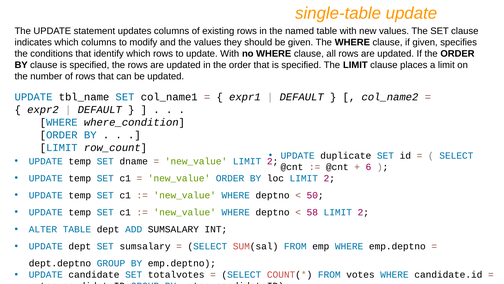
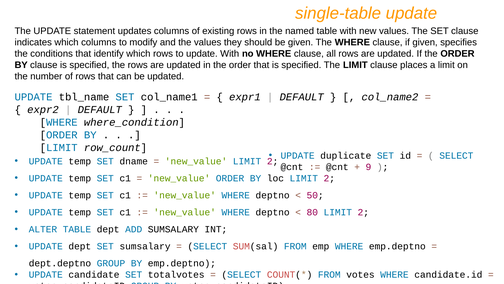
6: 6 -> 9 (368, 167)
58: 58 -> 80 (312, 212)
